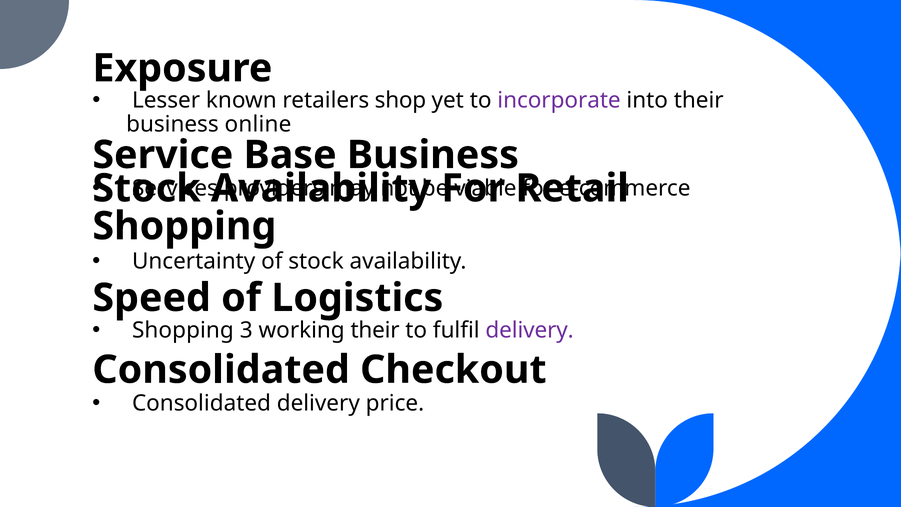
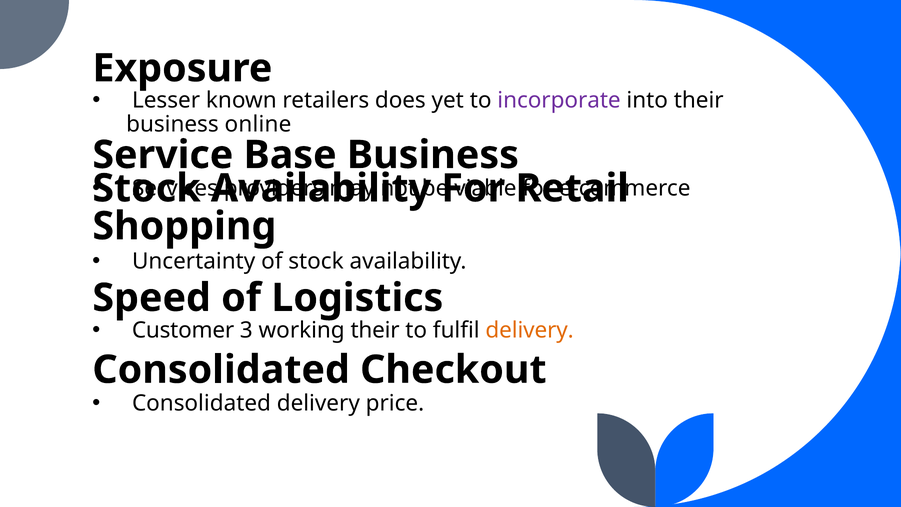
shop: shop -> does (400, 100)
Shopping: Shopping -> Customer (183, 330)
delivery colour: purple -> orange (530, 330)
